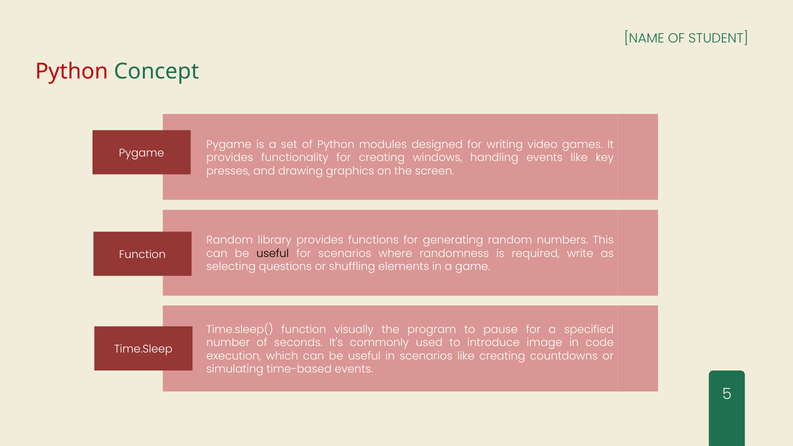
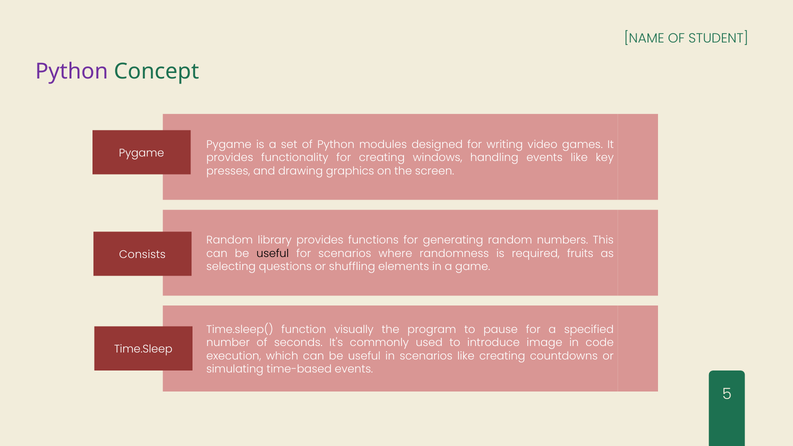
Python colour: red -> purple (72, 71)
write: write -> fruits (580, 254)
Function: Function -> Consists (142, 255)
